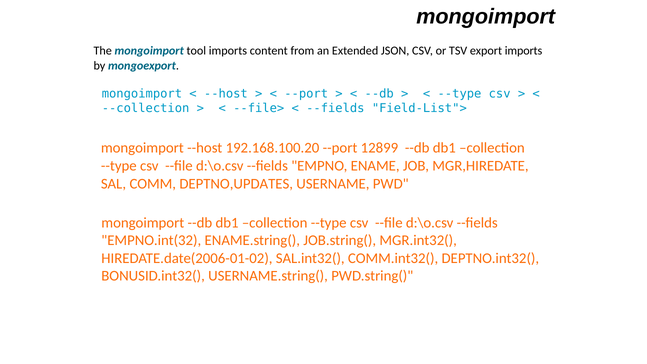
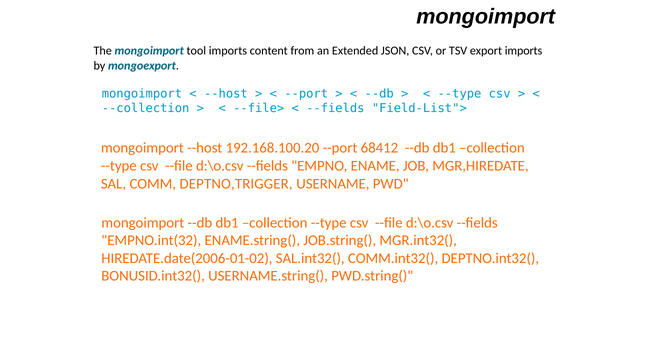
12899: 12899 -> 68412 (379, 148)
DEPTNO,UPDATES: DEPTNO,UPDATES -> DEPTNO,TRIGGER (236, 184)
